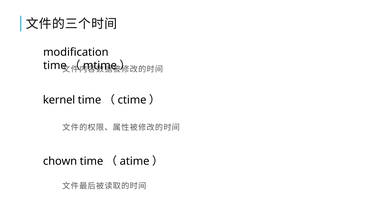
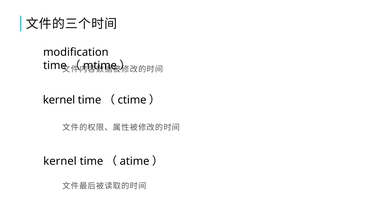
chown: chown -> kernel (60, 161)
